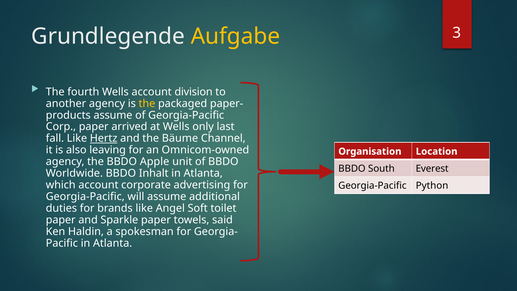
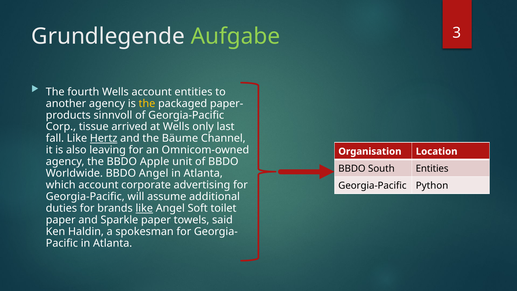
Aufgabe colour: yellow -> light green (235, 36)
account division: division -> entities (193, 92)
products assume: assume -> sinnvoll (113, 115)
Corp paper: paper -> tissue (94, 127)
South Everest: Everest -> Entities (432, 168)
BBDO Inhalt: Inhalt -> Angel (154, 173)
like underline: none -> present (144, 208)
